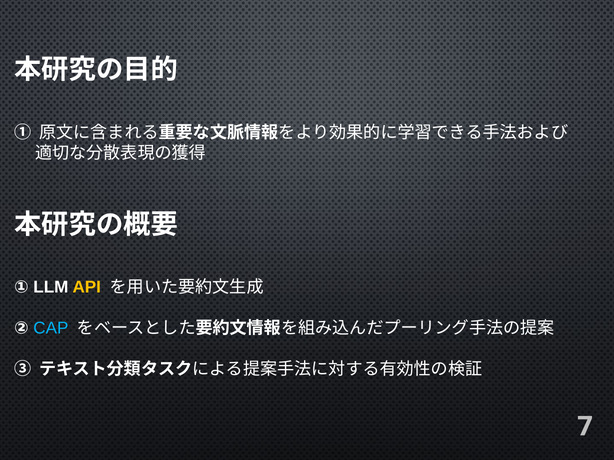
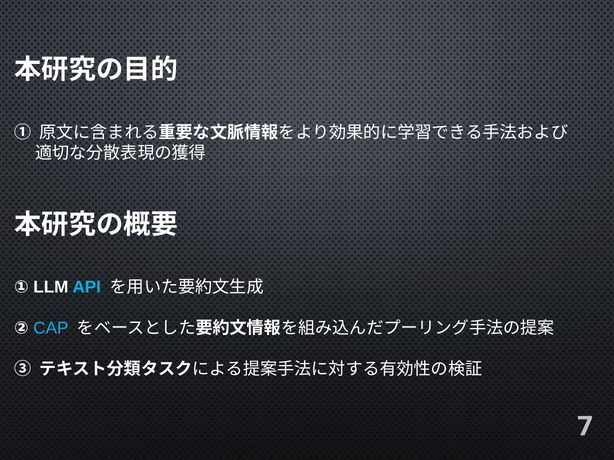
API colour: yellow -> light blue (87, 288)
